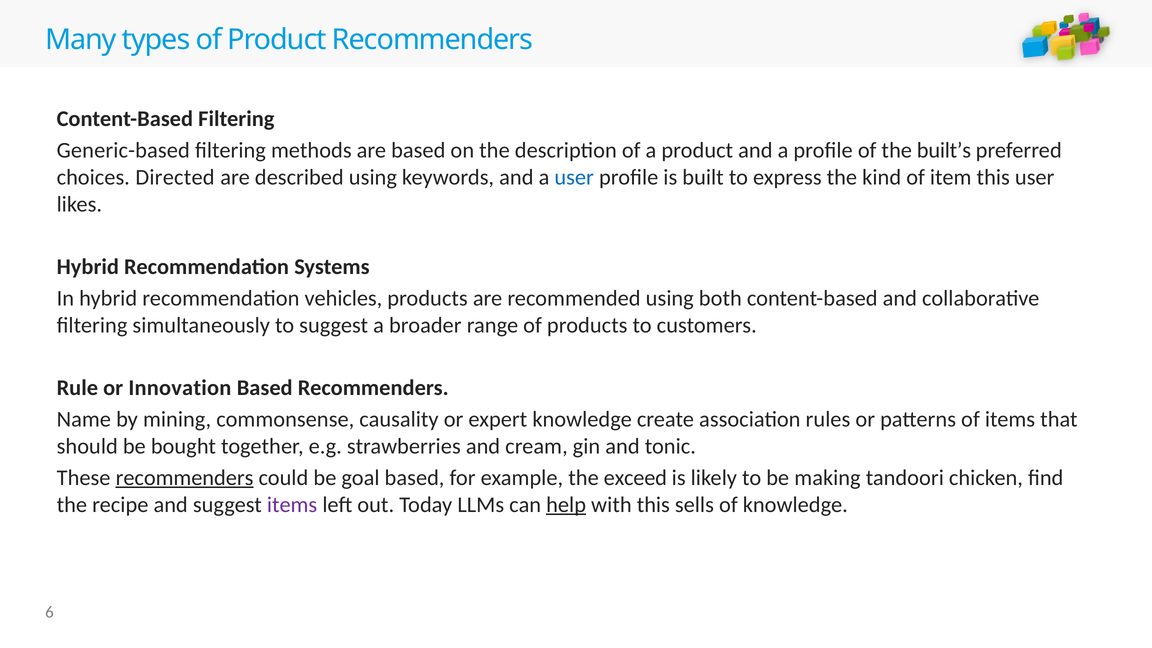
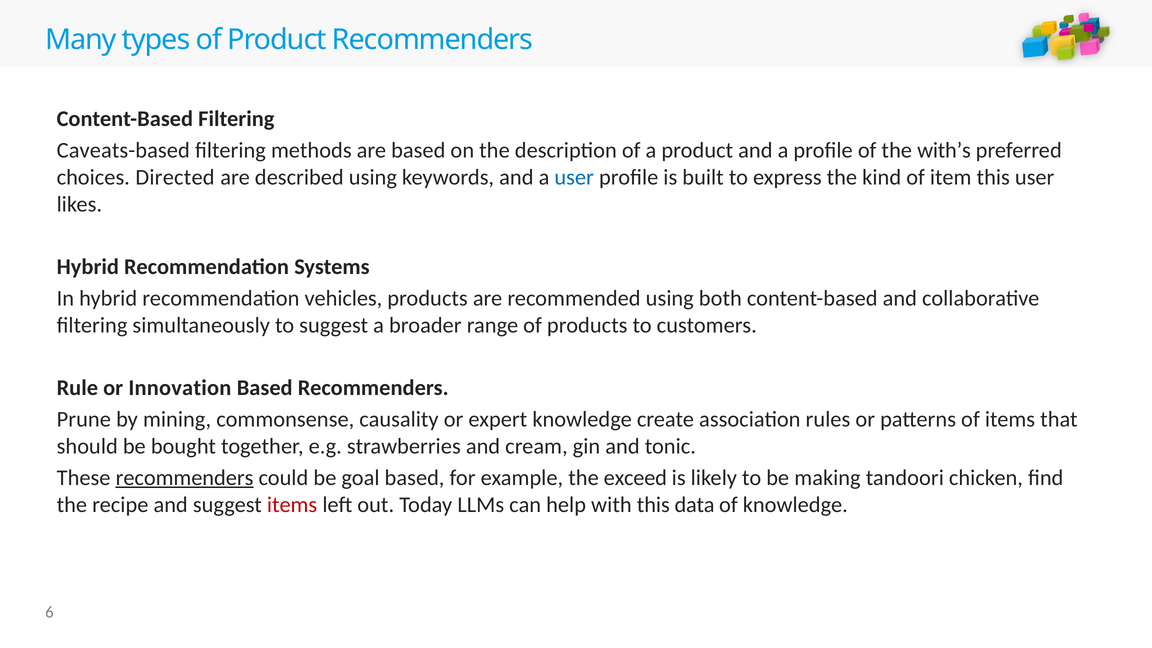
Generic-based: Generic-based -> Caveats-based (123, 150)
built’s: built’s -> with’s (944, 150)
Name: Name -> Prune (84, 419)
items colour: purple -> red (292, 505)
help underline: present -> none (566, 505)
sells: sells -> data (695, 505)
